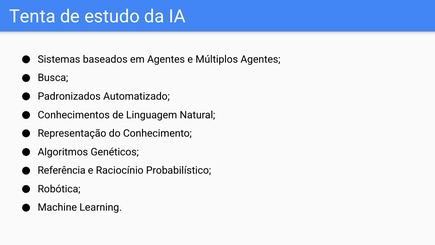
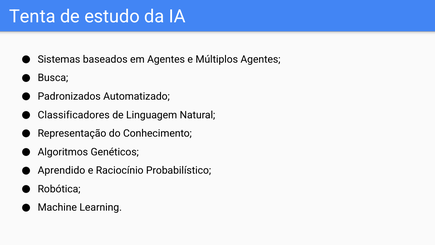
Conhecimentos: Conhecimentos -> Classificadores (74, 115)
Referência: Referência -> Aprendido (61, 170)
